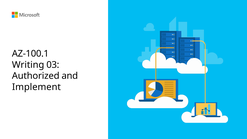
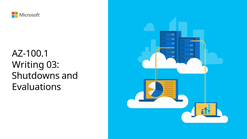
Authorized: Authorized -> Shutdowns (36, 76)
Implement: Implement -> Evaluations (37, 87)
